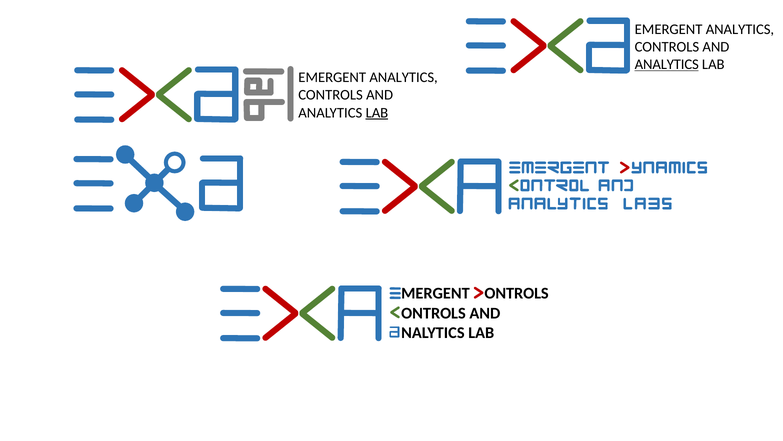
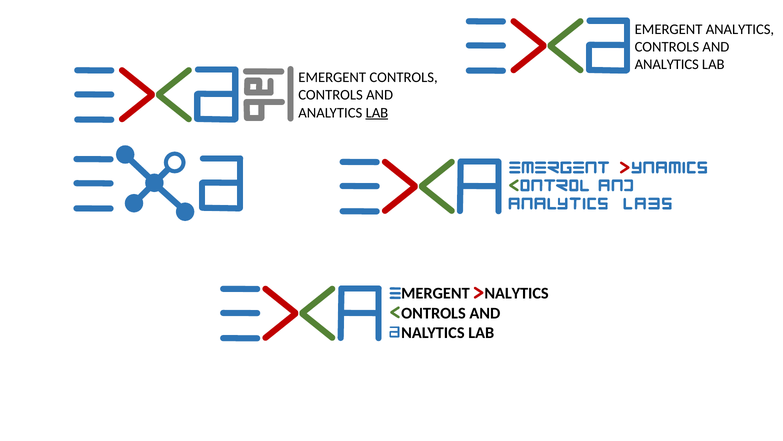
ANALYTICS underline: present -> none (667, 64)
ANALYTICS: ANALYTICS -> CONTROLS (404, 77)
MERGENT ONTROLS: ONTROLS -> NALYTICS (517, 293)
